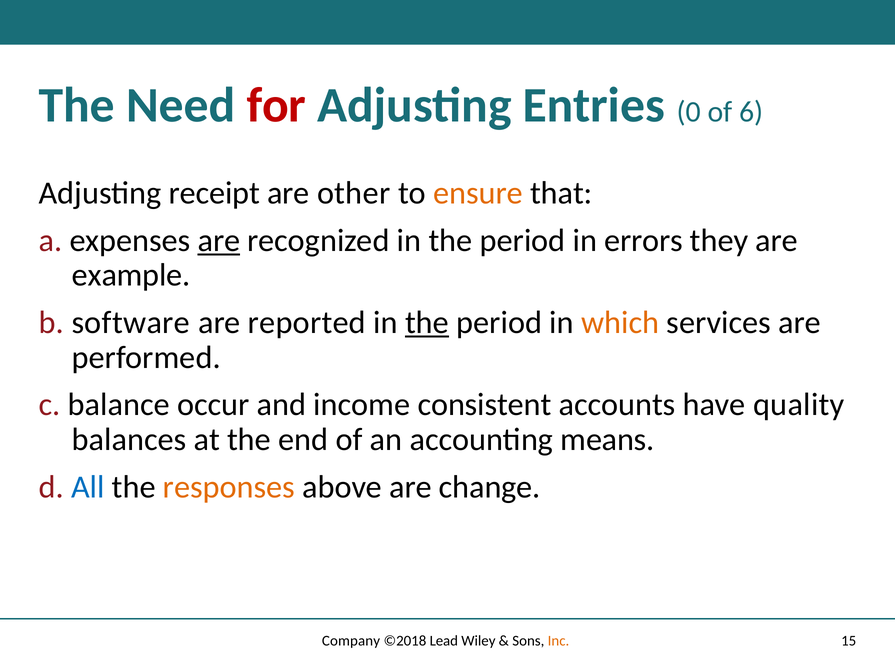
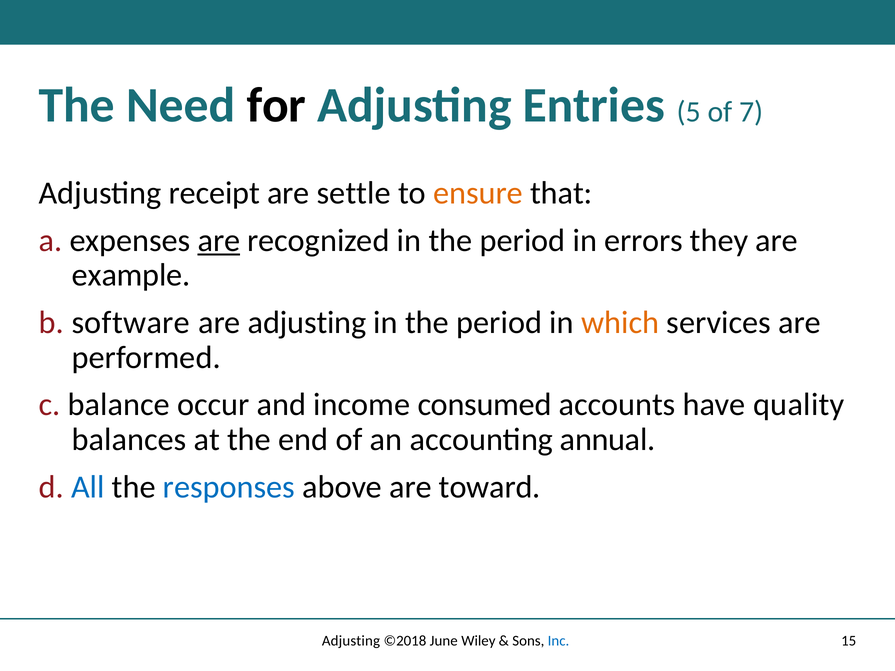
for colour: red -> black (276, 106)
0: 0 -> 5 (689, 112)
6: 6 -> 7 (751, 112)
other: other -> settle (354, 193)
are reported: reported -> adjusting (307, 323)
the underline: present -> none (427, 323)
consistent: consistent -> consumed (485, 405)
means: means -> annual (608, 440)
responses colour: orange -> blue (229, 487)
change: change -> toward (490, 487)
Company: Company -> Adjusting (351, 641)
Lead: Lead -> June (444, 641)
Inc colour: orange -> blue (559, 641)
